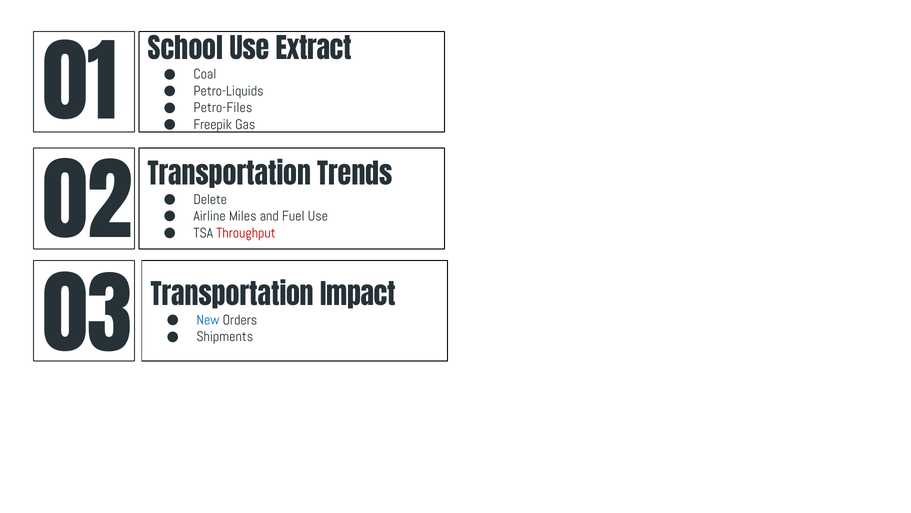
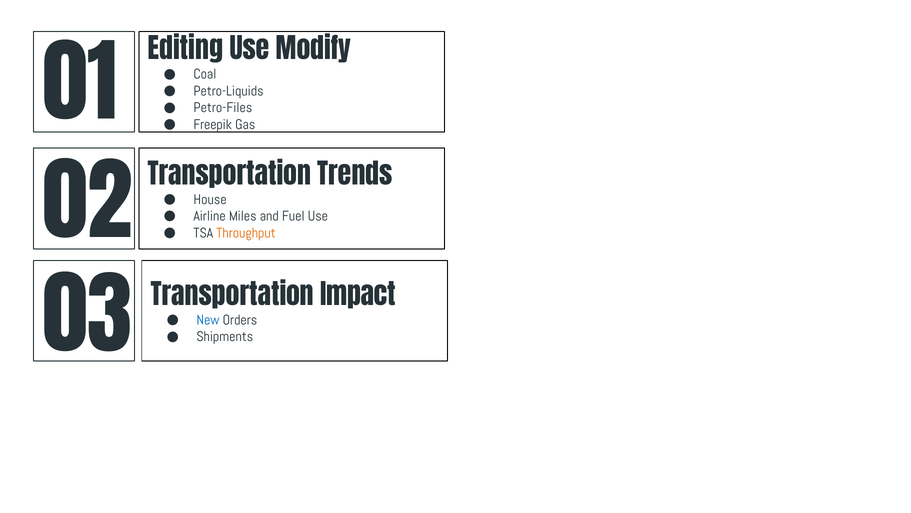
School: School -> Editing (186, 50)
Extract: Extract -> Modify (314, 50)
Delete: Delete -> House (210, 199)
Throughput colour: red -> orange (246, 233)
